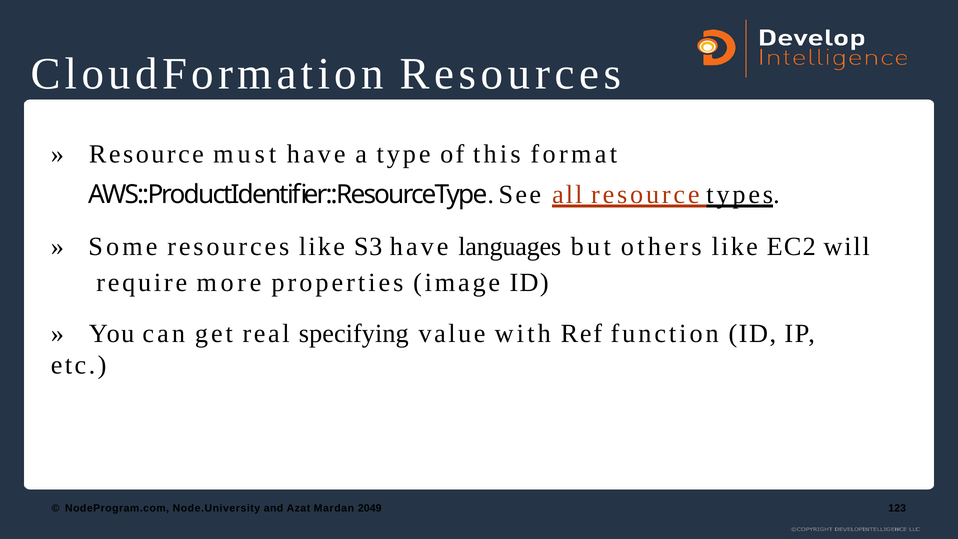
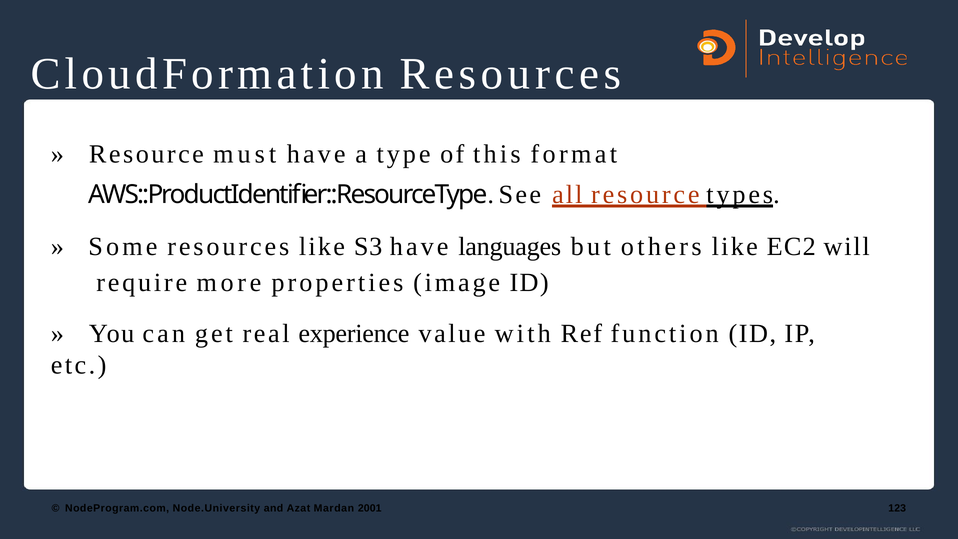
specifying: specifying -> experience (354, 334)
2049: 2049 -> 2001 (370, 508)
